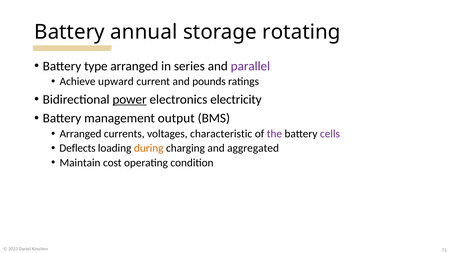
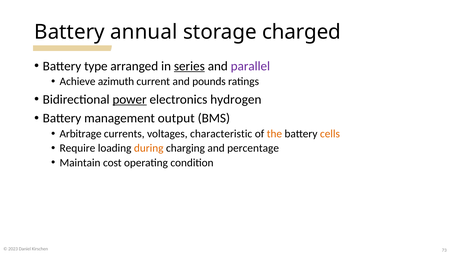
rotating: rotating -> charged (302, 32)
series underline: none -> present (189, 66)
upward: upward -> azimuth (116, 82)
electricity: electricity -> hydrogen (236, 99)
Arranged: Arranged -> Arbitrage (81, 134)
the colour: purple -> orange (274, 134)
cells colour: purple -> orange (330, 134)
Deflects: Deflects -> Require (77, 148)
aggregated: aggregated -> percentage (253, 148)
